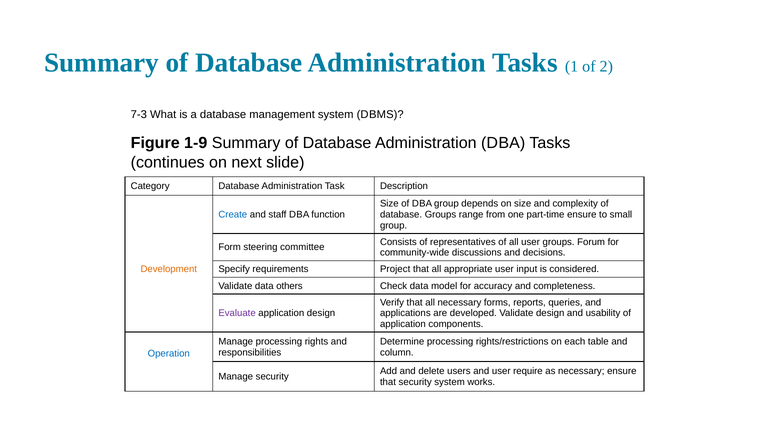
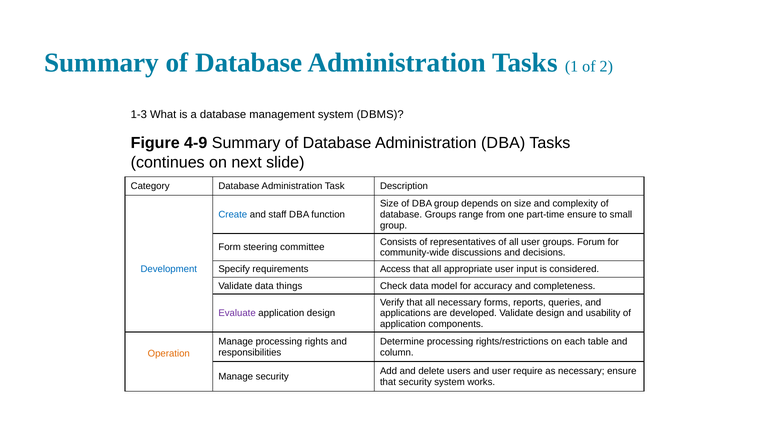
7-3: 7-3 -> 1-3 (139, 114)
1-9: 1-9 -> 4-9 (196, 143)
Development colour: orange -> blue (169, 269)
Project: Project -> Access (395, 269)
others: others -> things (289, 286)
Operation colour: blue -> orange (169, 353)
